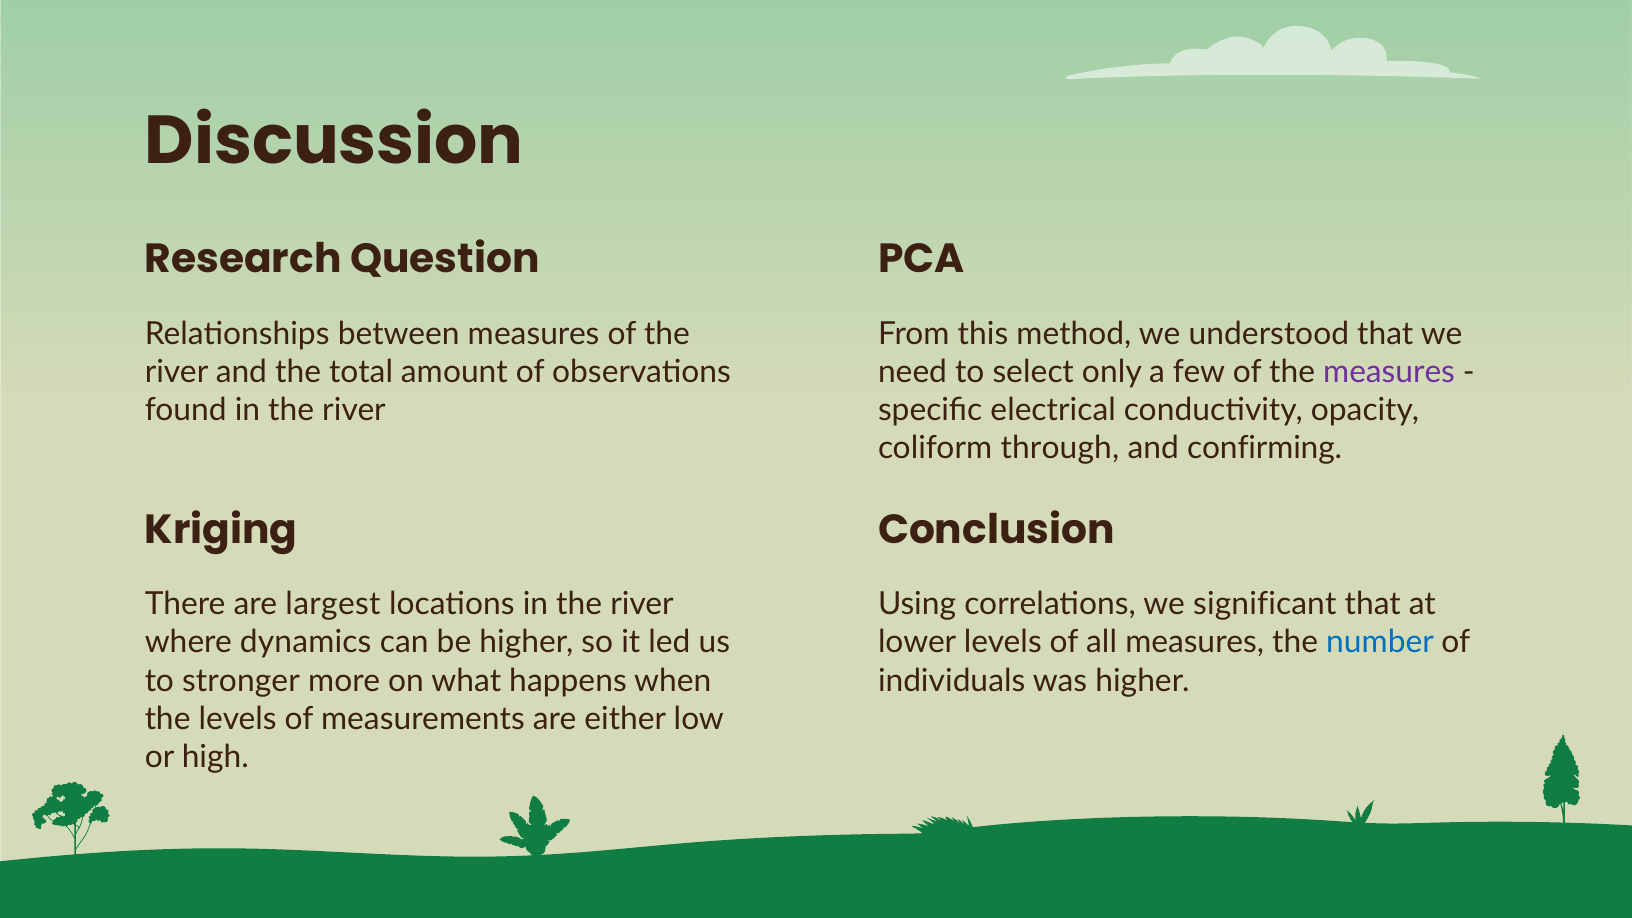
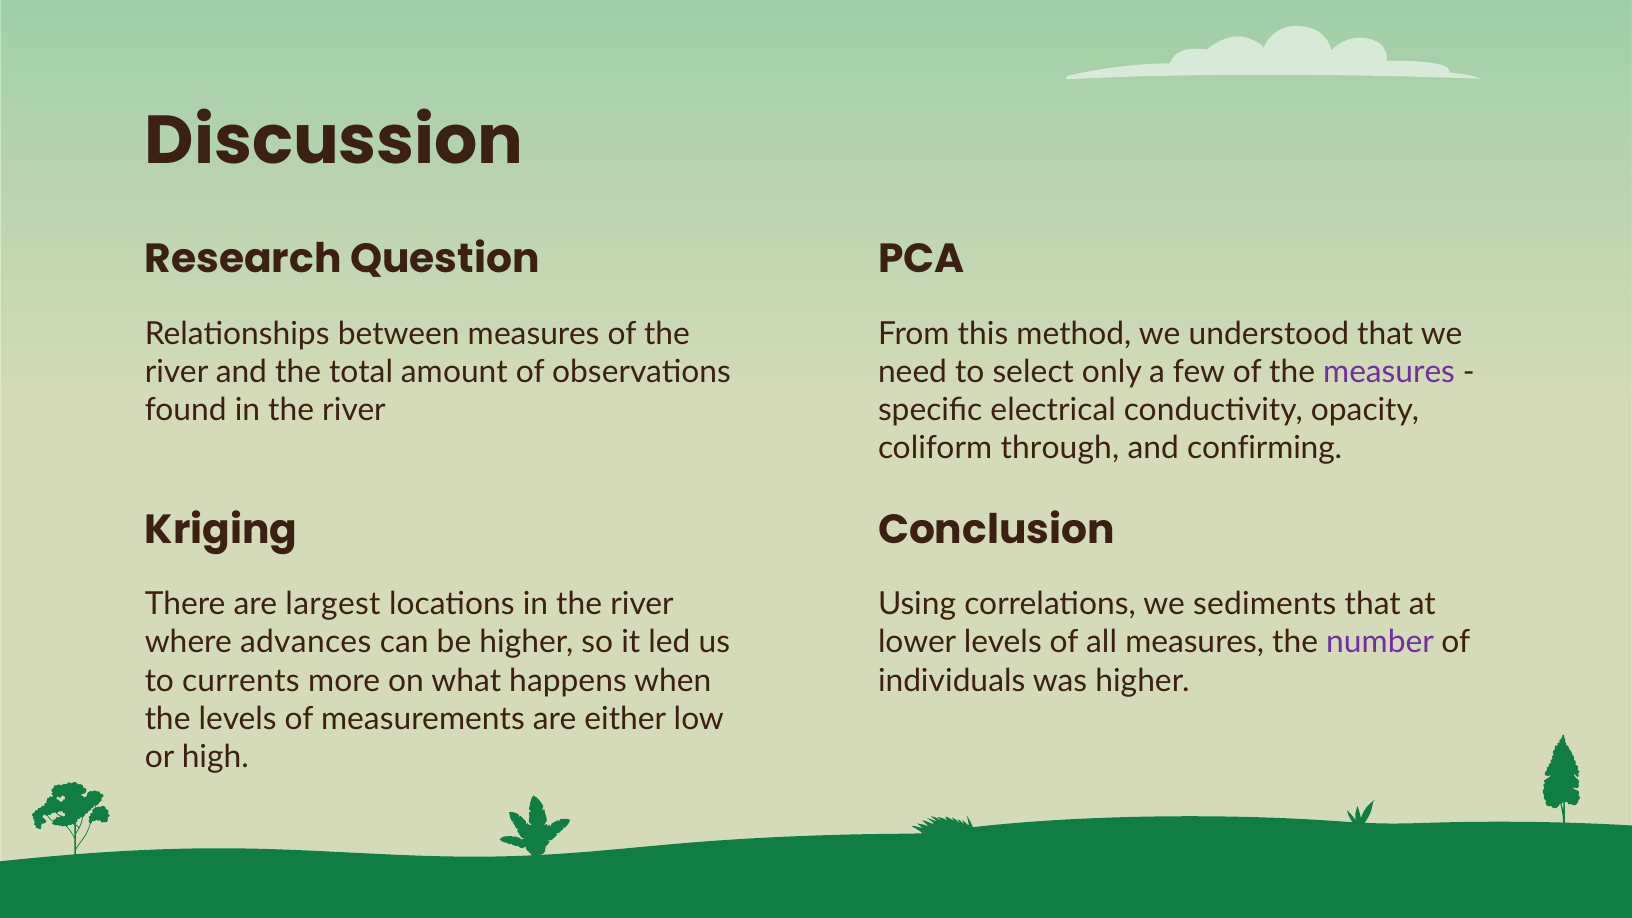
significant: significant -> sediments (1265, 604)
dynamics: dynamics -> advances (306, 643)
number colour: blue -> purple (1380, 643)
stronger: stronger -> currents (241, 681)
